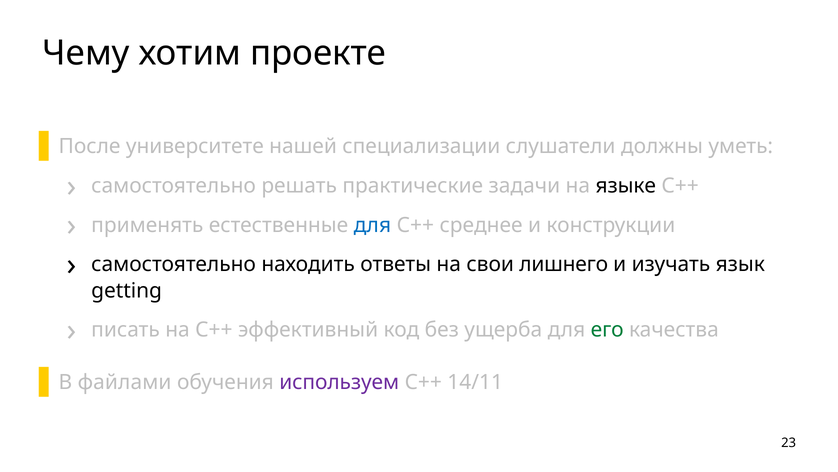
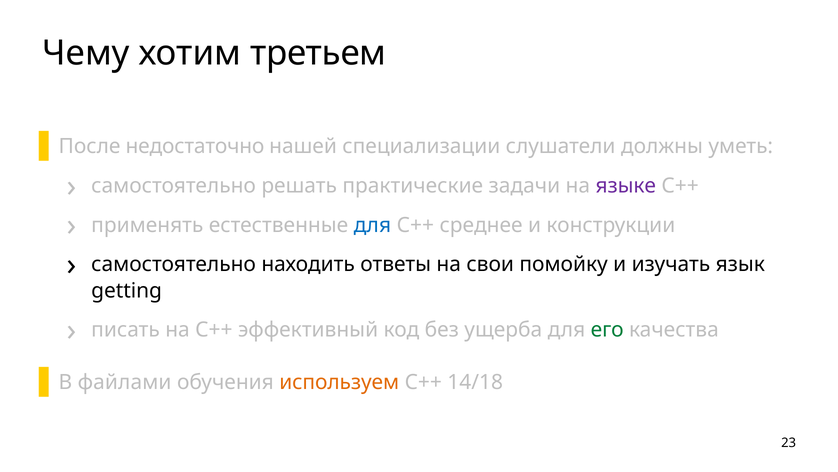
проекте: проекте -> третьем (318, 53)
университете: университете -> недостаточно (195, 146)
языке colour: black -> purple (626, 186)
лишнего: лишнего -> помойку (564, 264)
используем colour: purple -> orange (339, 382)
14/11: 14/11 -> 14/18 (475, 382)
